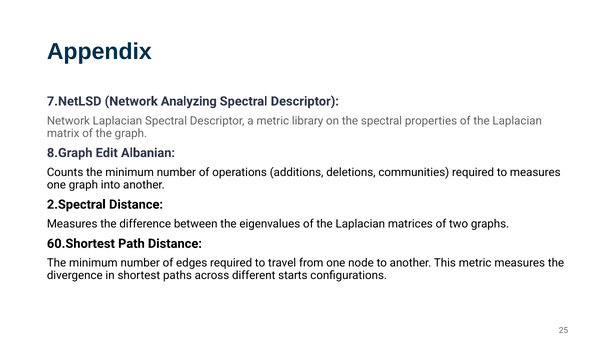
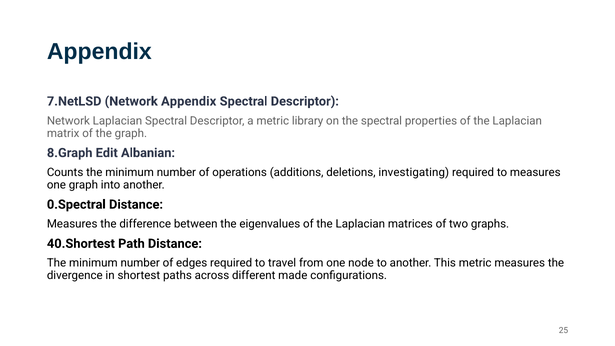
Network Analyzing: Analyzing -> Appendix (189, 101)
communities: communities -> investigating (414, 172)
2.Spectral: 2.Spectral -> 0.Spectral (76, 204)
60.Shortest: 60.Shortest -> 40.Shortest (81, 244)
starts: starts -> made (293, 276)
